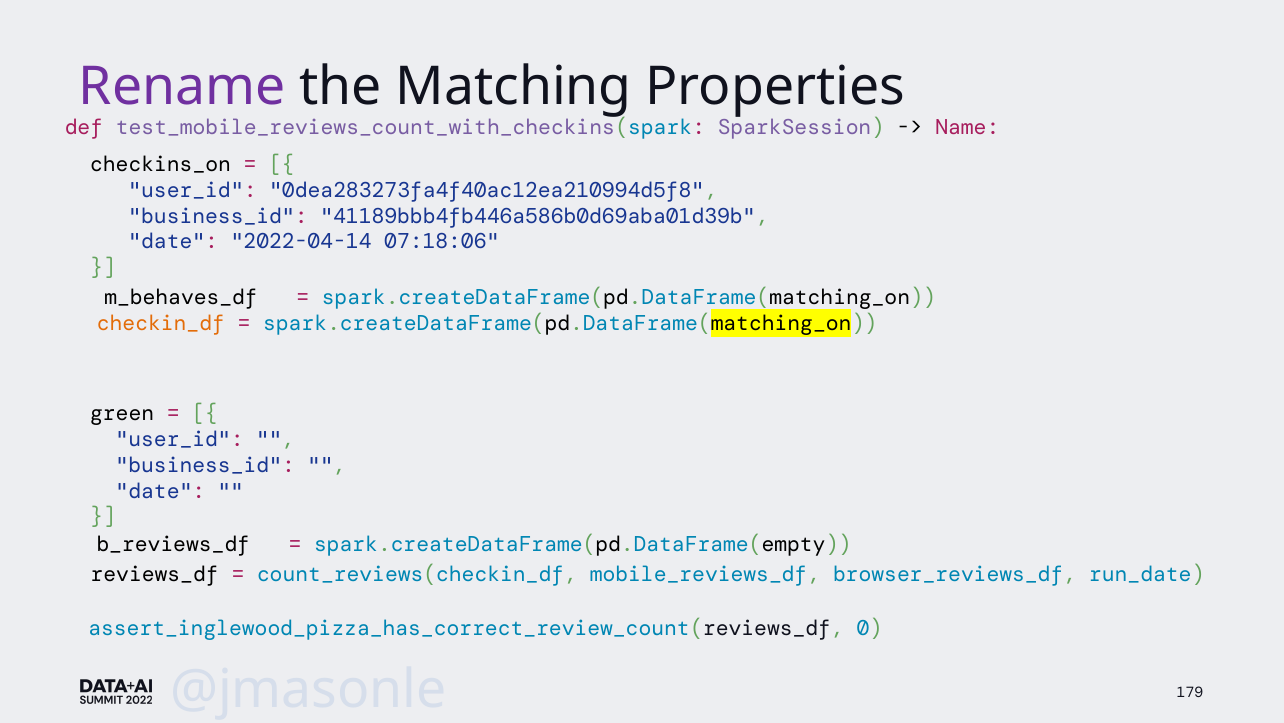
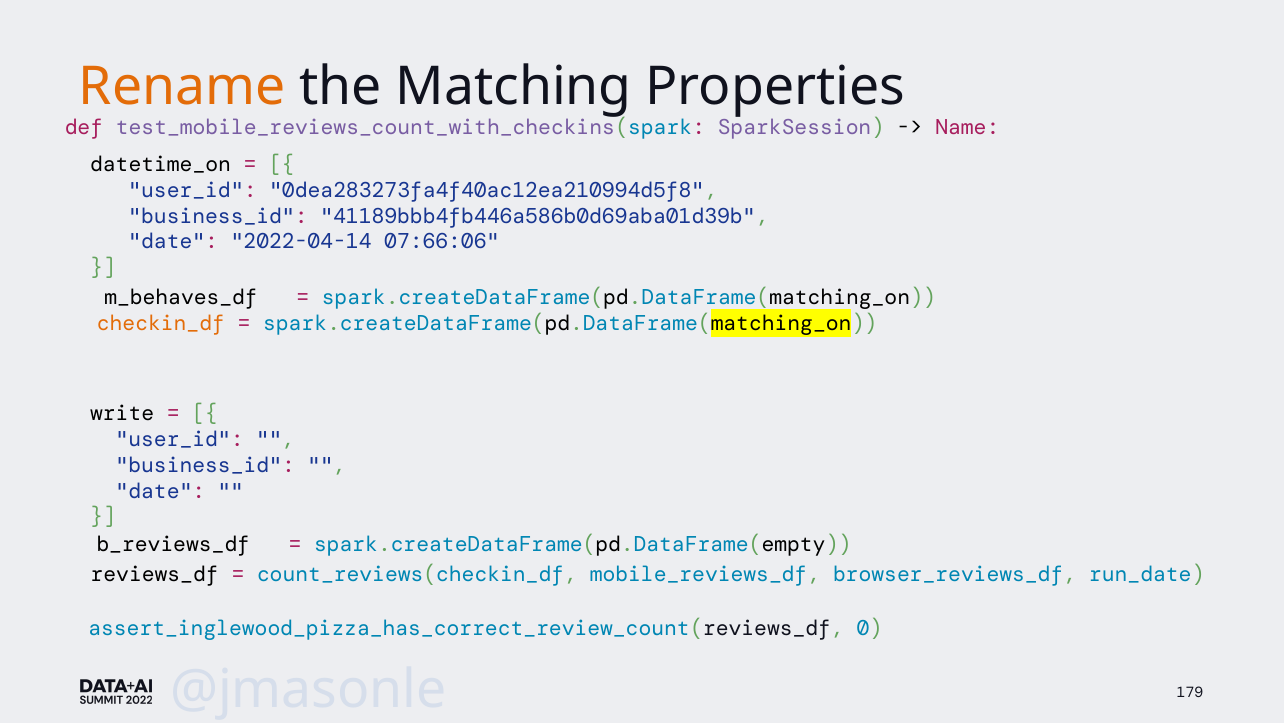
Rename colour: purple -> orange (182, 87)
checkins_on: checkins_on -> datetime_on (161, 165)
07:18:06: 07:18:06 -> 07:66:06 (442, 242)
green: green -> write (122, 414)
